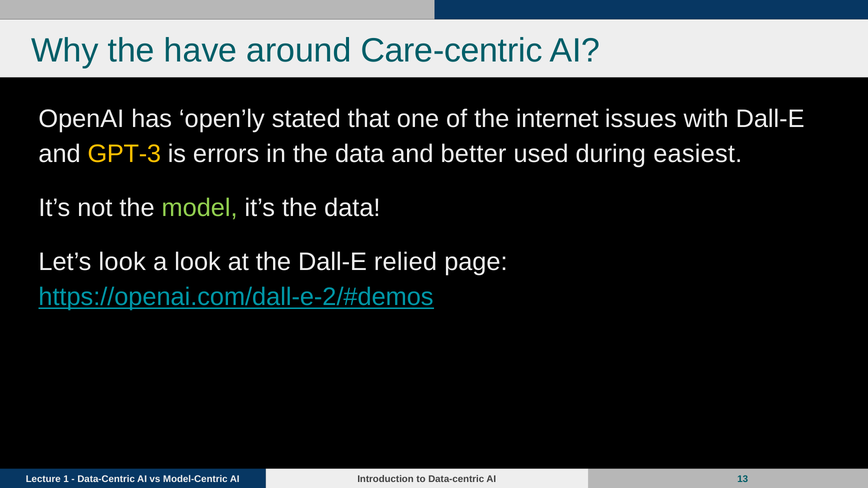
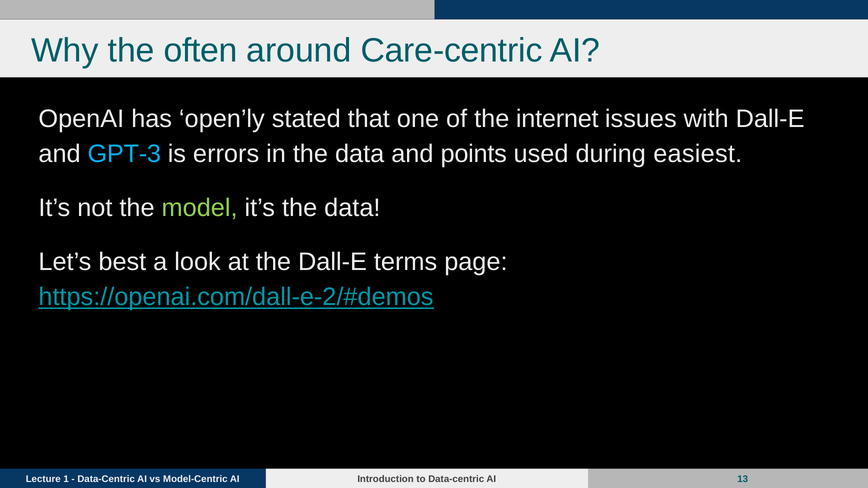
have: have -> often (201, 51)
GPT-3 colour: yellow -> light blue (124, 154)
better: better -> points (474, 154)
Let’s look: look -> best (122, 262)
relied: relied -> terms (406, 262)
